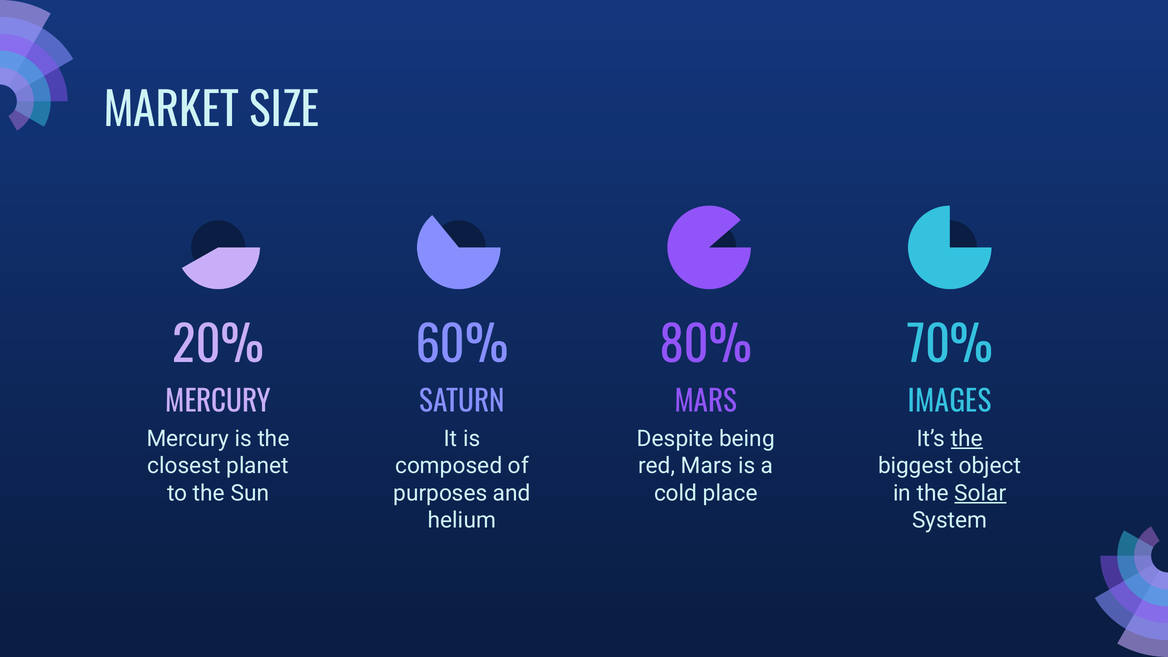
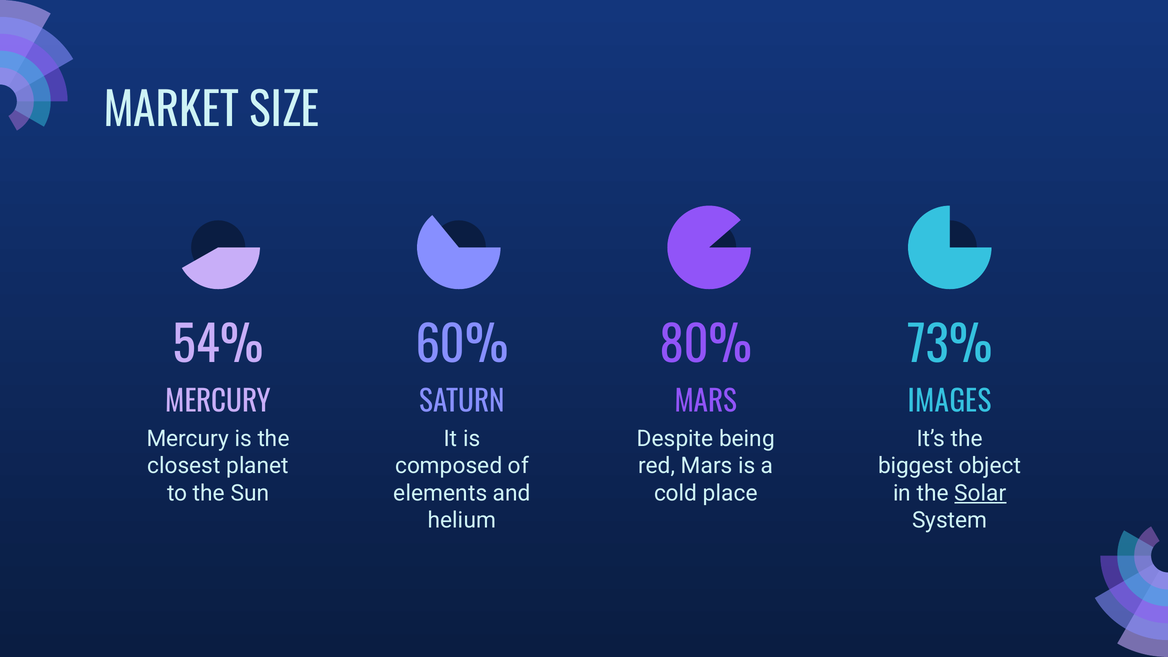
20%: 20% -> 54% (218, 346)
70%: 70% -> 73% (950, 346)
the underline: present -> none (967, 439)
purposes: purposes -> elements (440, 493)
